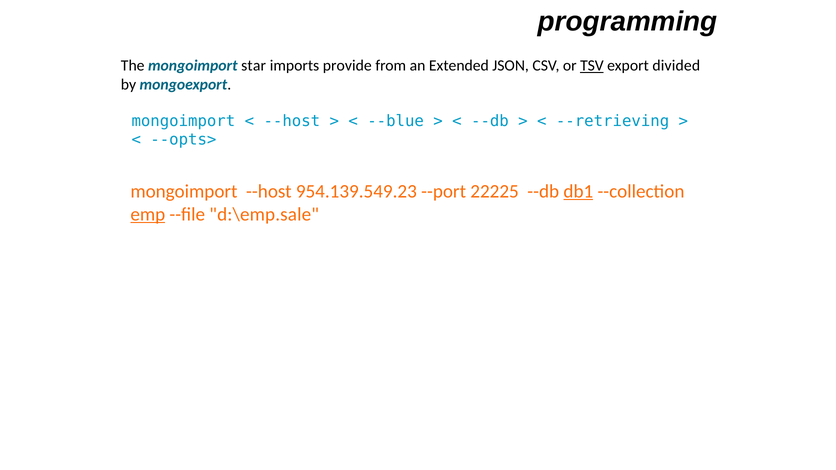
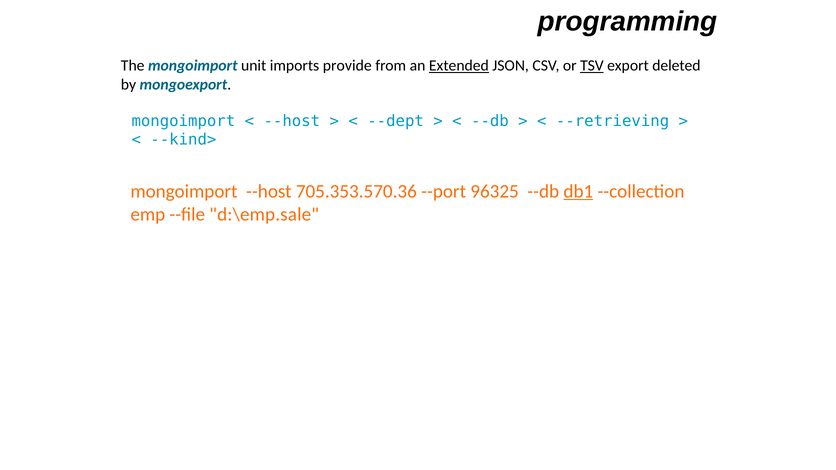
star: star -> unit (254, 66)
Extended underline: none -> present (459, 66)
divided: divided -> deleted (676, 66)
--blue: --blue -> --dept (396, 121)
--opts>: --opts> -> --kind> (183, 140)
954.139.549.23: 954.139.549.23 -> 705.353.570.36 (356, 192)
22225: 22225 -> 96325 (495, 192)
emp underline: present -> none (148, 214)
